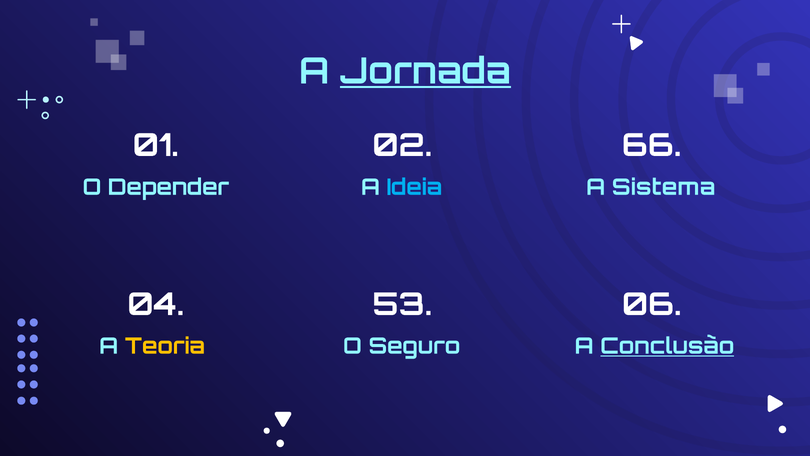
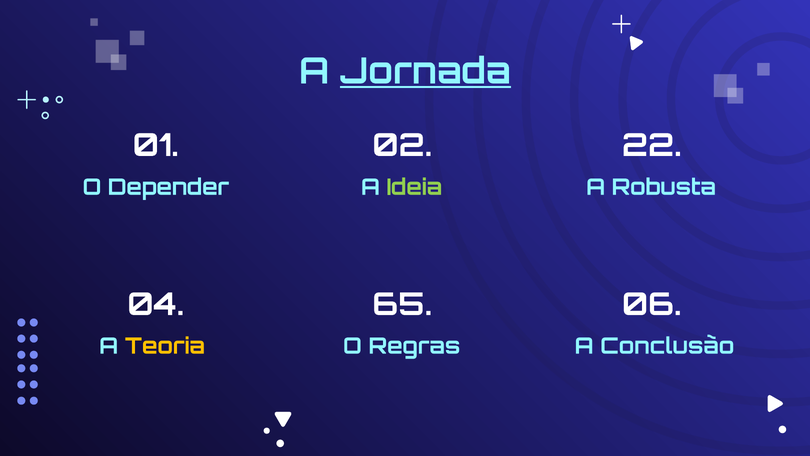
66: 66 -> 22 (652, 145)
Ideia colour: light blue -> light green (414, 187)
Sistema: Sistema -> Robusta (664, 187)
53: 53 -> 65 (402, 304)
Seguro: Seguro -> Regras (414, 346)
Conclusão underline: present -> none (667, 346)
